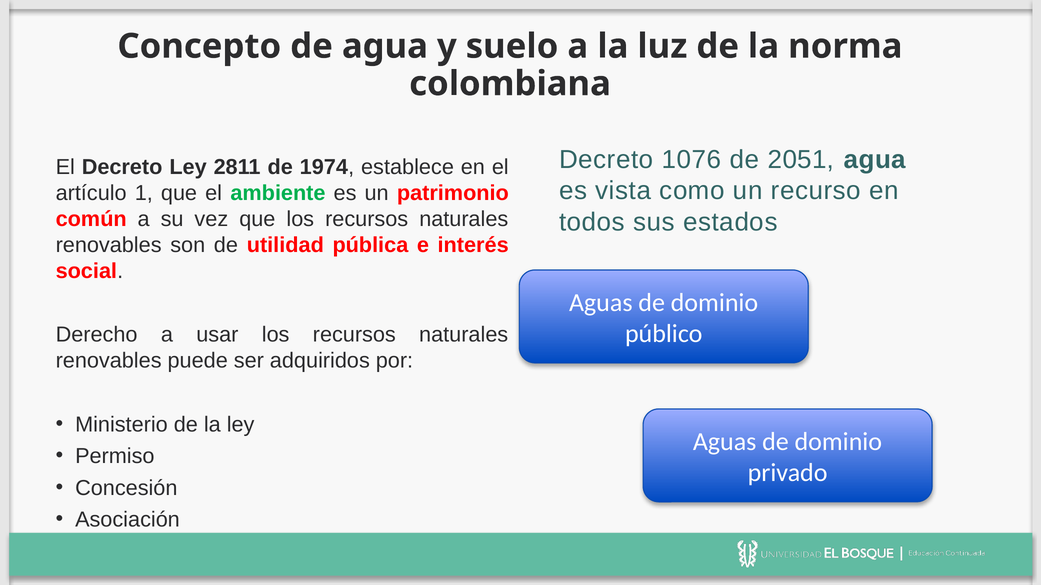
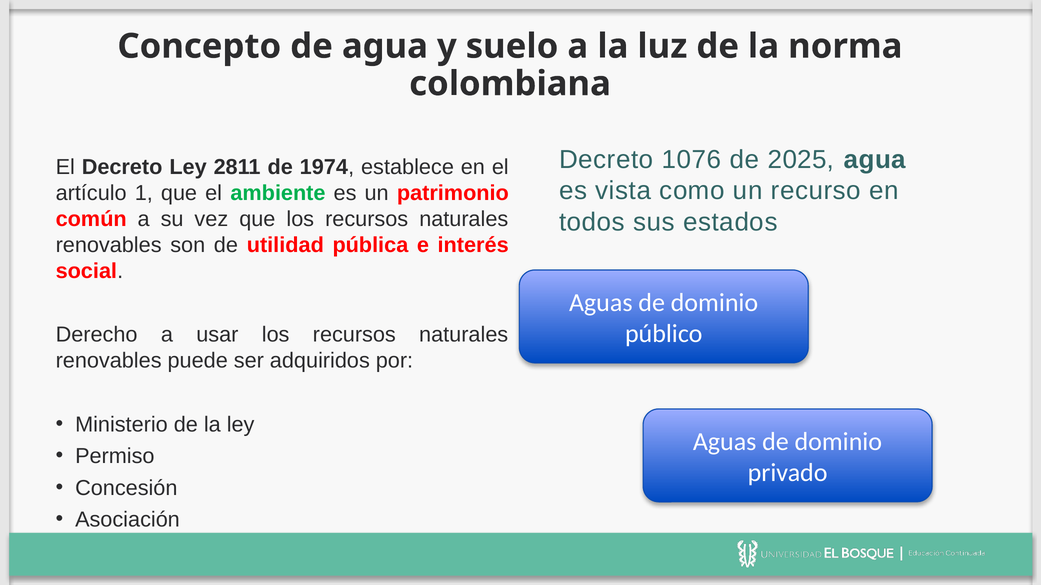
2051: 2051 -> 2025 (801, 160)
